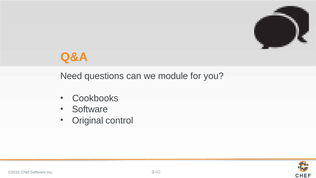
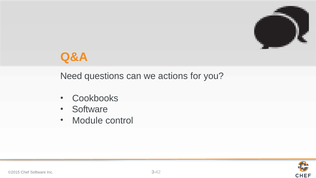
module: module -> actions (173, 76)
Original: Original -> Module (88, 120)
